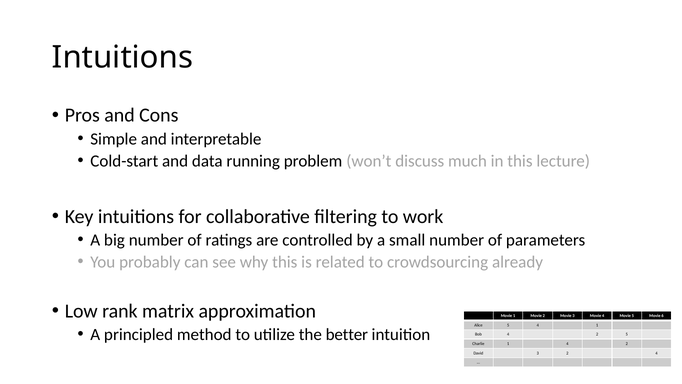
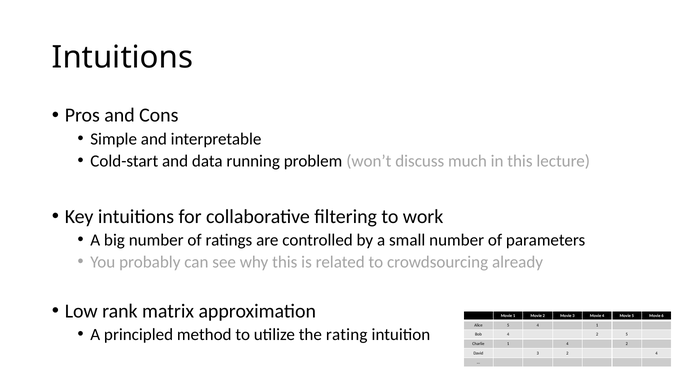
better: better -> rating (347, 334)
